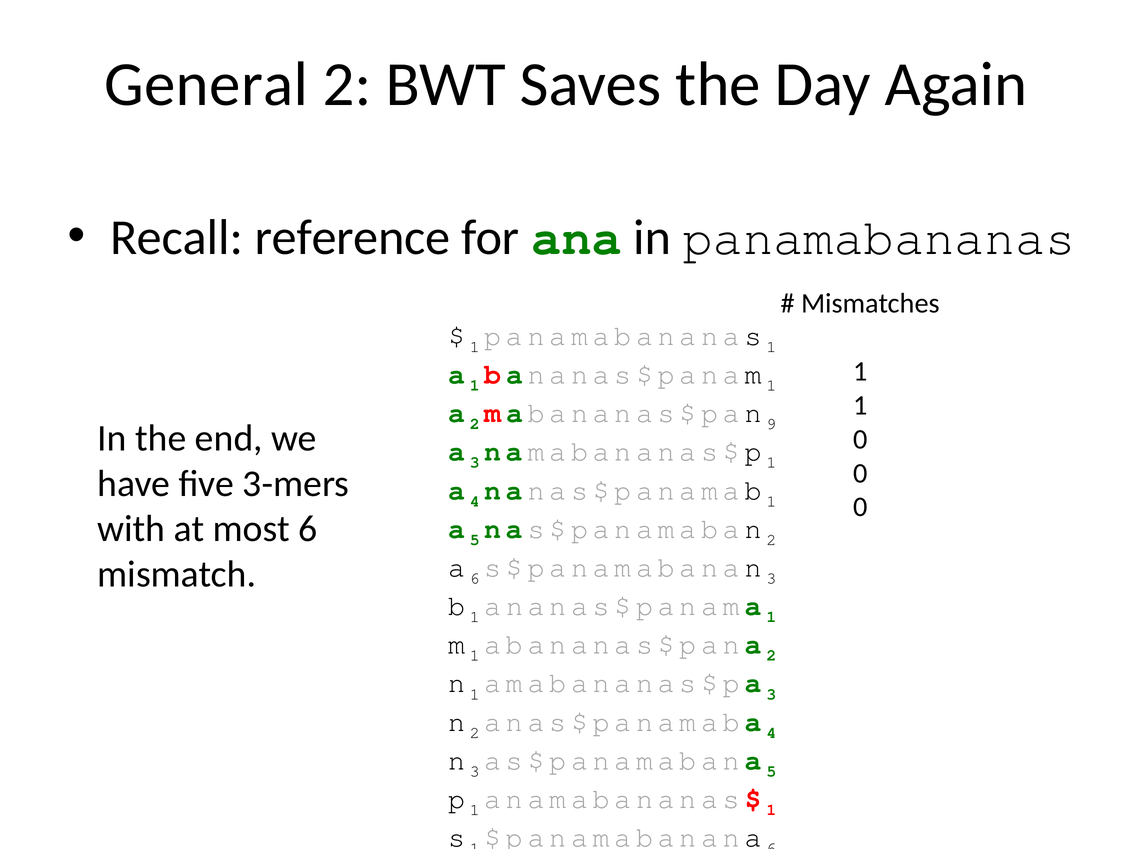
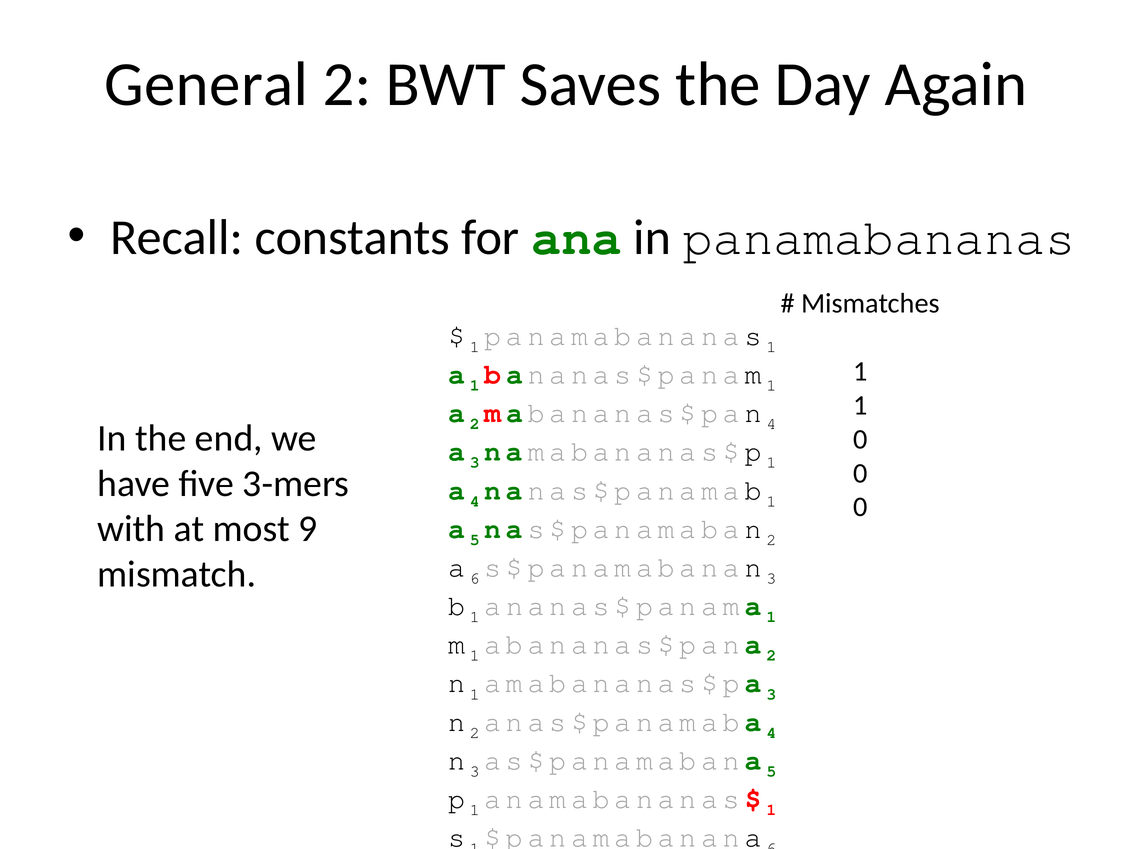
reference: reference -> constants (352, 237)
9: 9 -> 4 (771, 424)
most 6: 6 -> 9 (308, 529)
